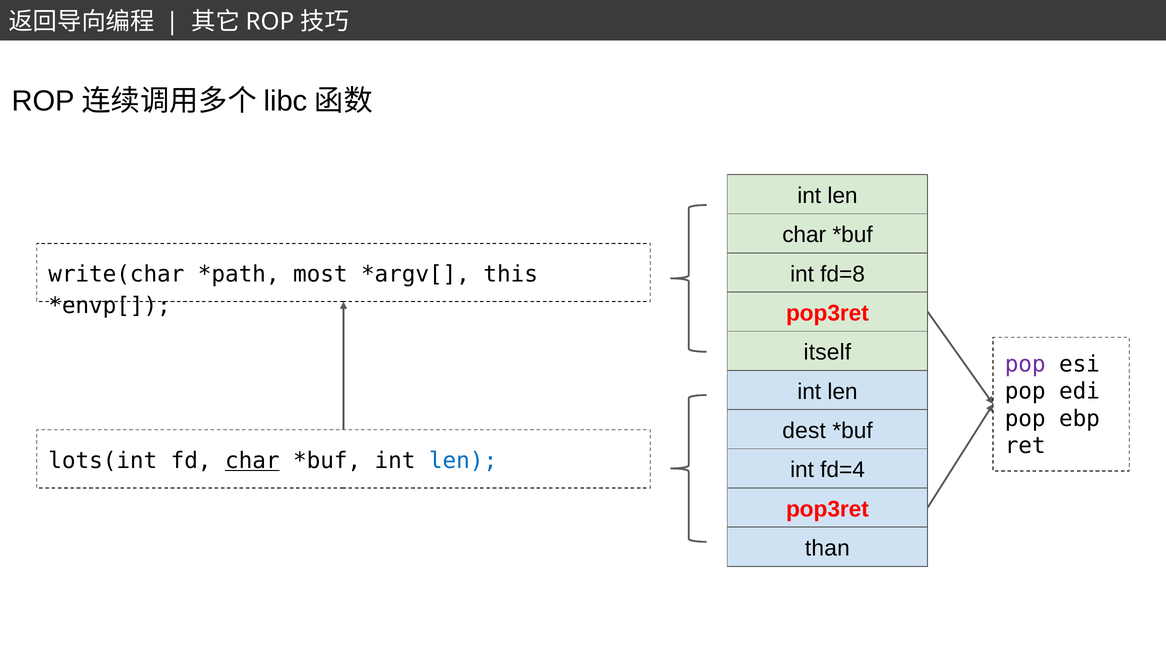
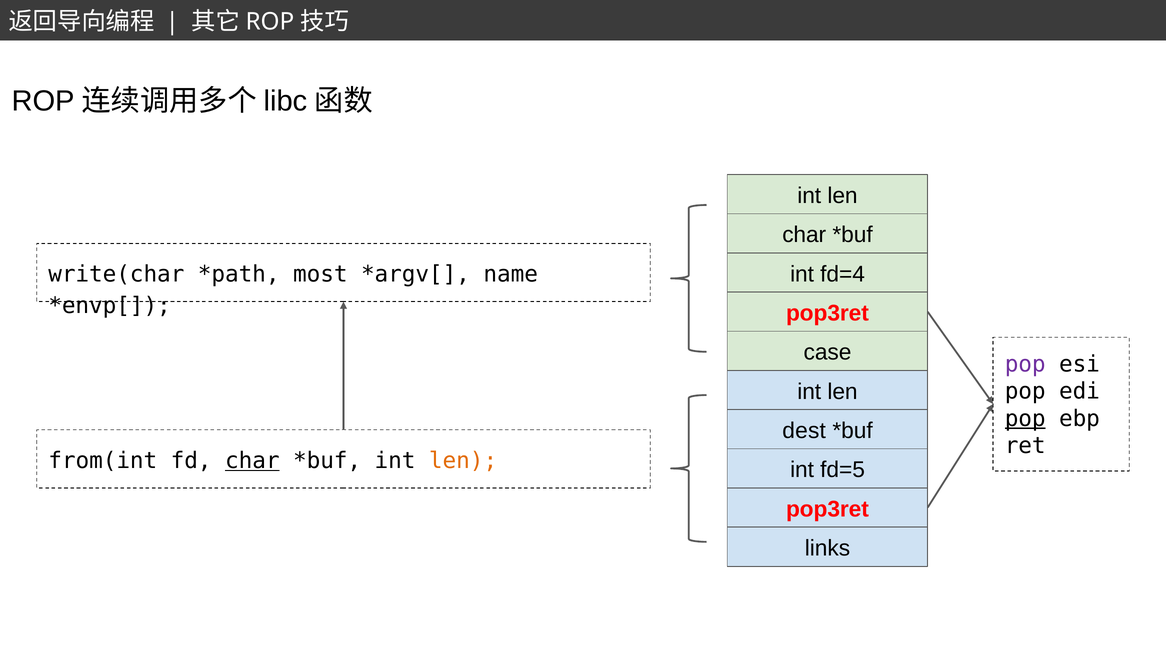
fd=8: fd=8 -> fd=4 (843, 274)
this: this -> name (511, 274)
itself: itself -> case (827, 352)
pop underline: none -> present (1025, 418)
lots(int: lots(int -> from(int (103, 461)
len colour: blue -> orange (463, 461)
fd=4: fd=4 -> fd=5 (843, 470)
than: than -> links (827, 548)
